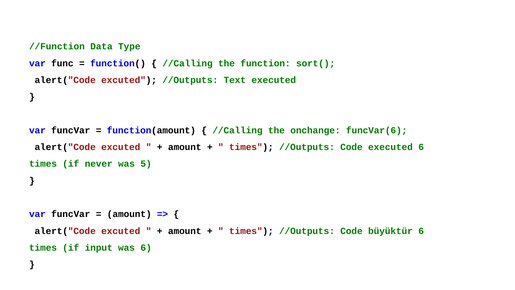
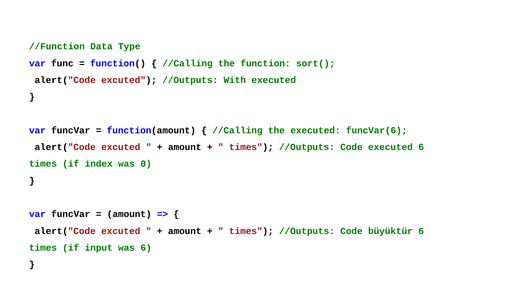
Text: Text -> With (235, 80)
the onchange: onchange -> executed (315, 130)
never: never -> index (99, 164)
5: 5 -> 0 (146, 164)
